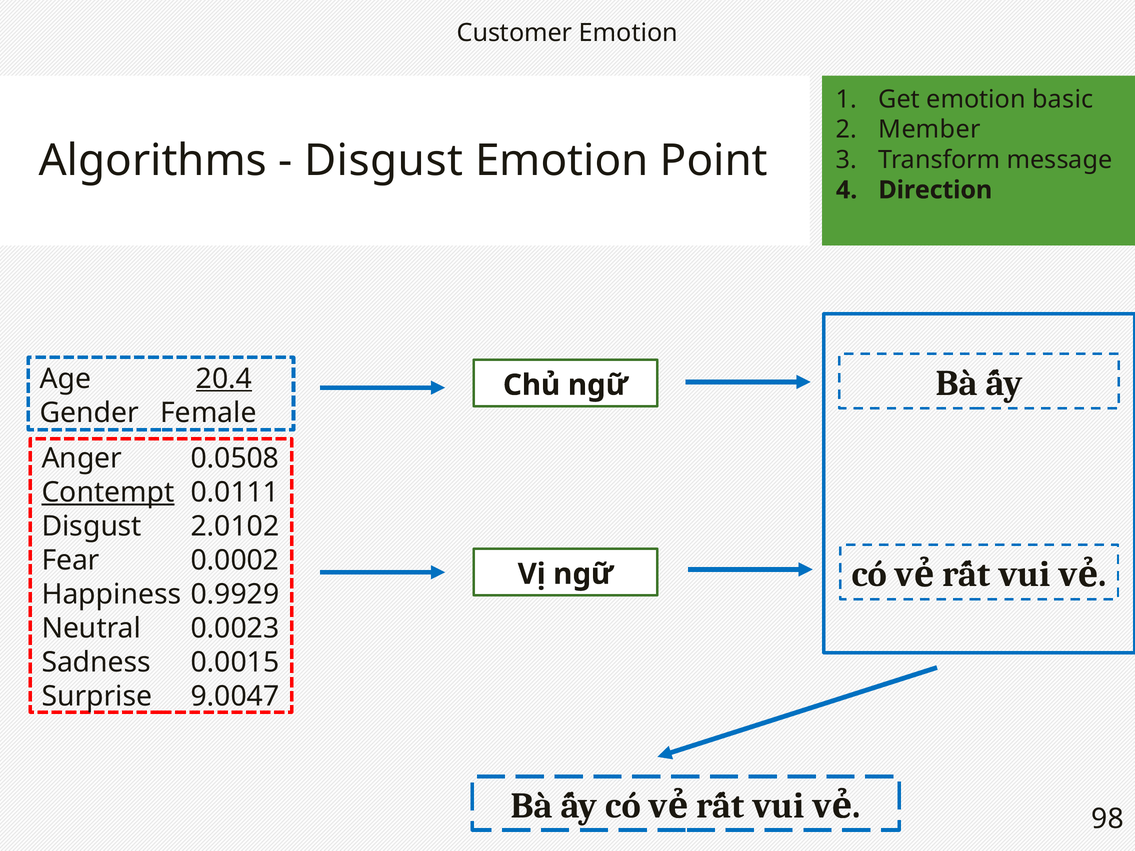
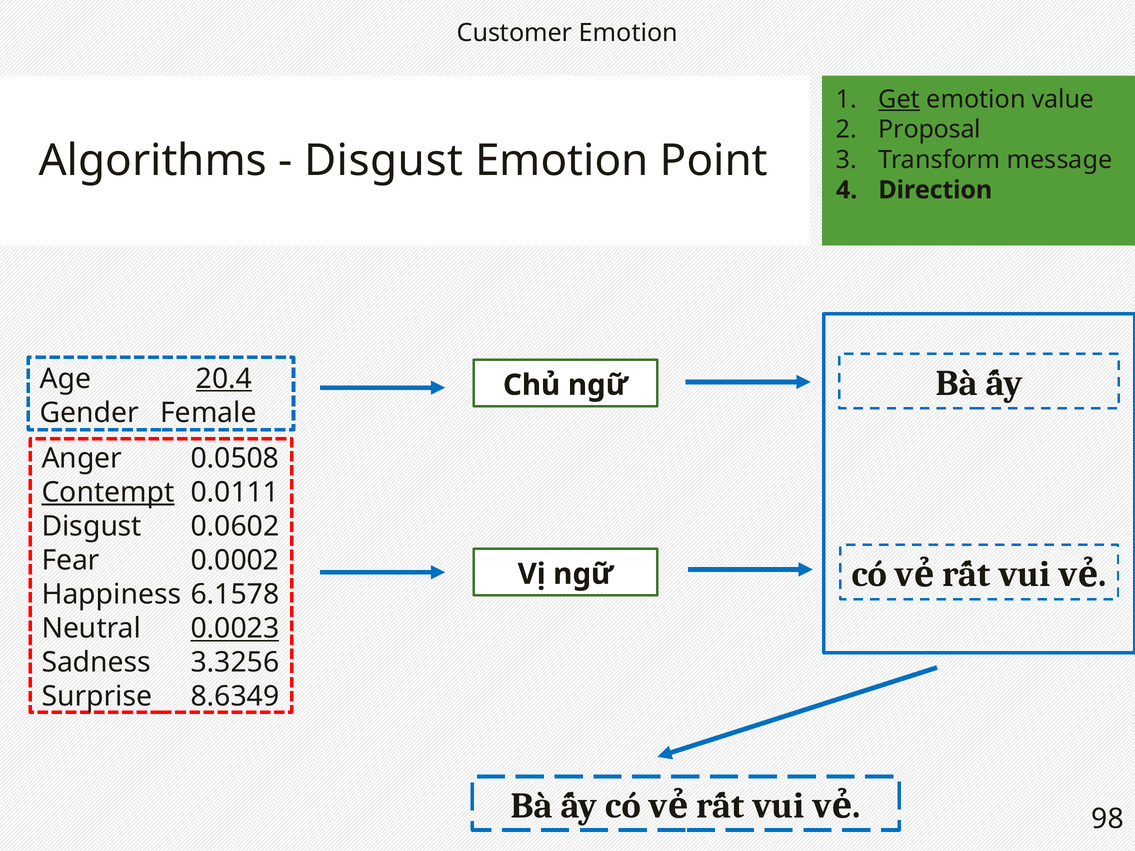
Get underline: none -> present (899, 99)
basic: basic -> value (1063, 99)
Member: Member -> Proposal (930, 130)
2.0102: 2.0102 -> 0.0602 (235, 526)
0.9929: 0.9929 -> 6.1578 (235, 595)
0.0023 underline: none -> present (235, 629)
0.0015: 0.0015 -> 3.3256 (235, 663)
9.0047: 9.0047 -> 8.6349 (235, 697)
